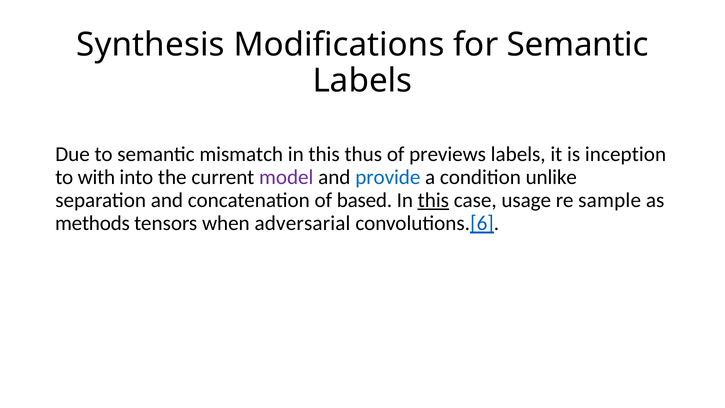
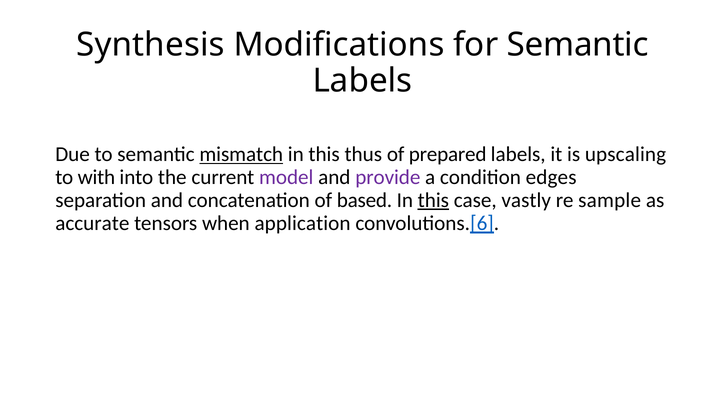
mismatch underline: none -> present (241, 154)
previews: previews -> prepared (448, 154)
inception: inception -> upscaling (626, 154)
provide colour: blue -> purple (388, 177)
unlike: unlike -> edges (551, 177)
usage: usage -> vastly (526, 200)
methods: methods -> accurate (92, 223)
adversarial: adversarial -> application (303, 223)
